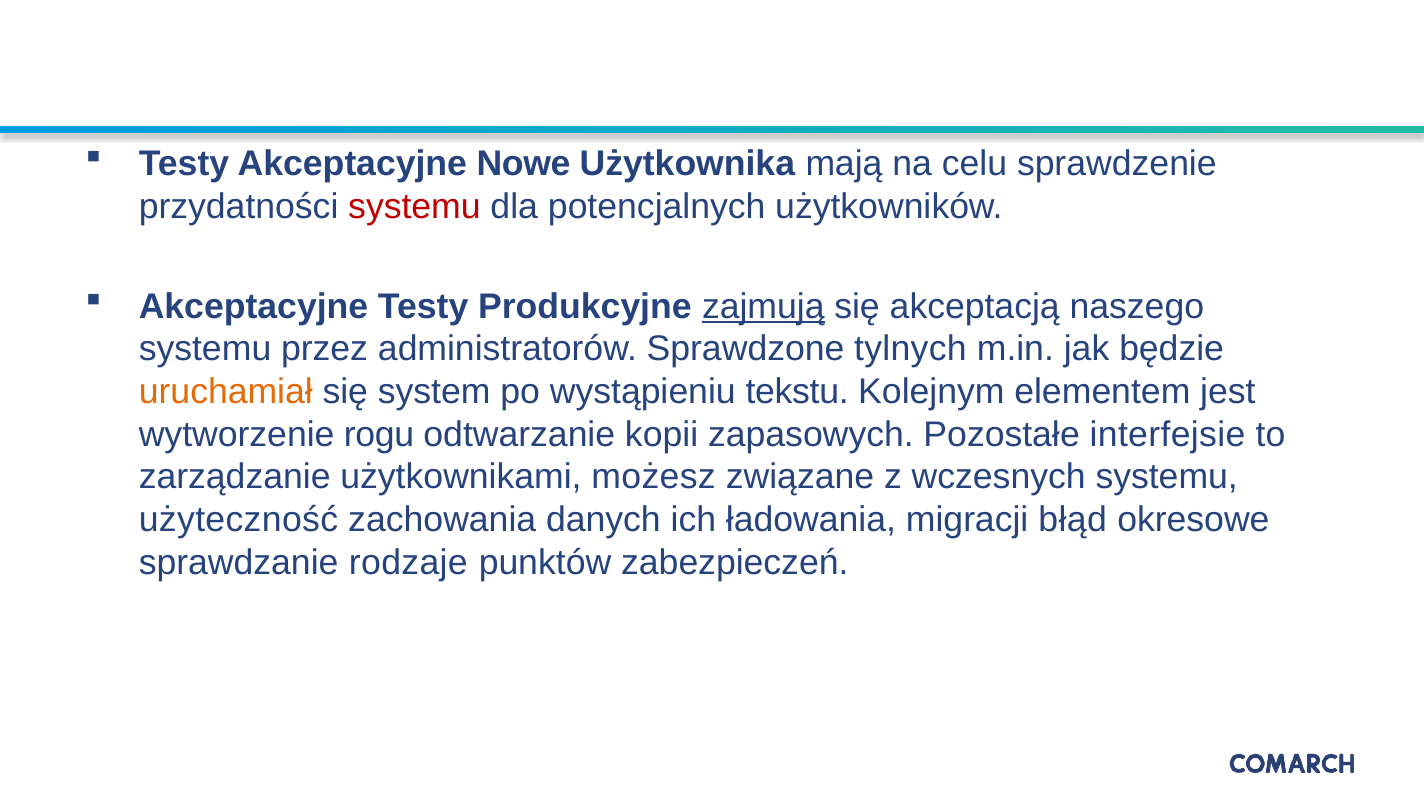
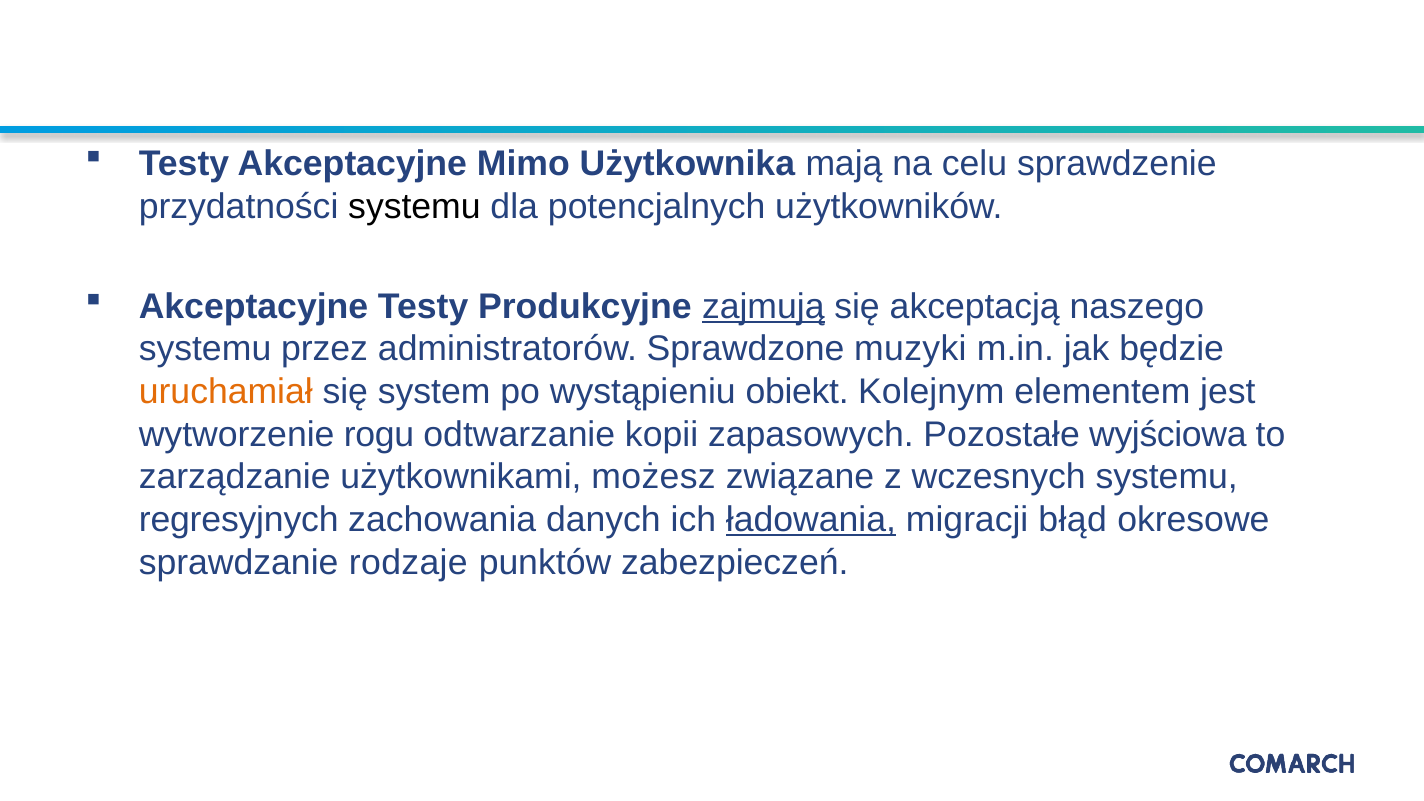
Nowe: Nowe -> Mimo (523, 164)
systemu colour: red -> black (414, 207)
tylnych: tylnych -> muzyki (910, 349)
tekstu: tekstu -> obiekt (797, 392)
interfejsie: interfejsie -> wyjściowa (1168, 434)
użyteczność: użyteczność -> regresyjnych (239, 520)
ładowania underline: none -> present (811, 520)
